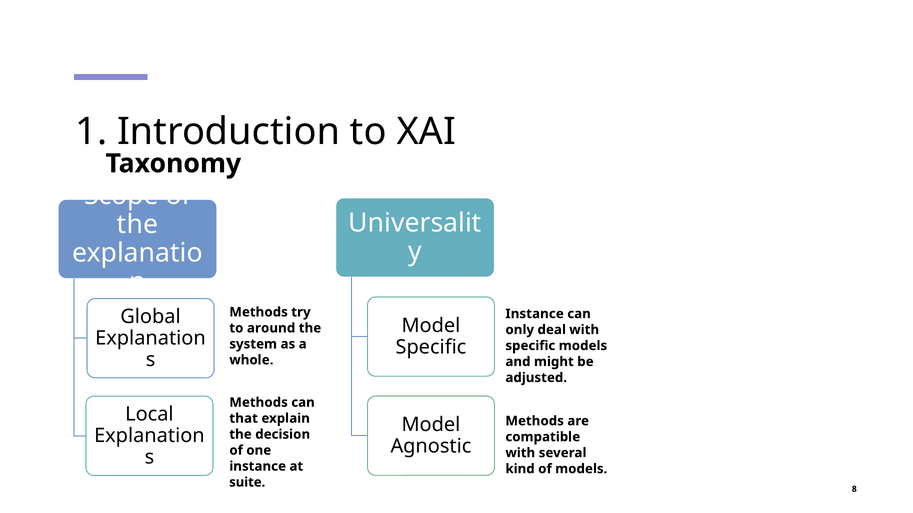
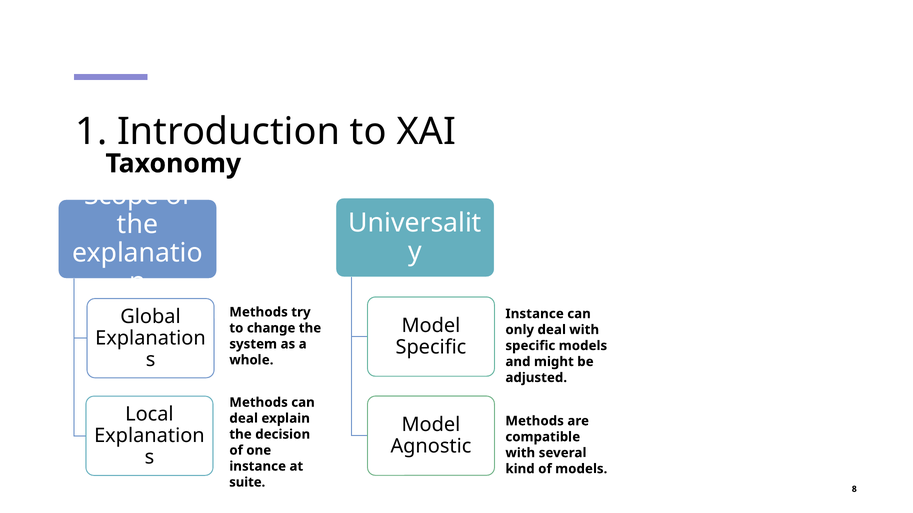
around: around -> change (271, 328)
that: that -> deal (244, 419)
